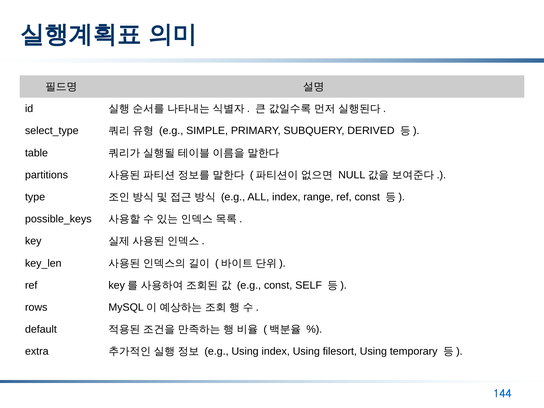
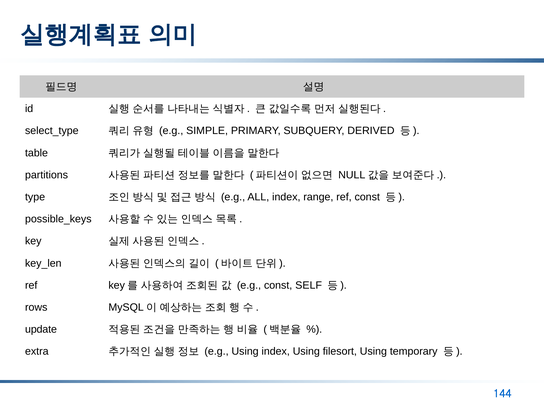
default: default -> update (41, 329)
